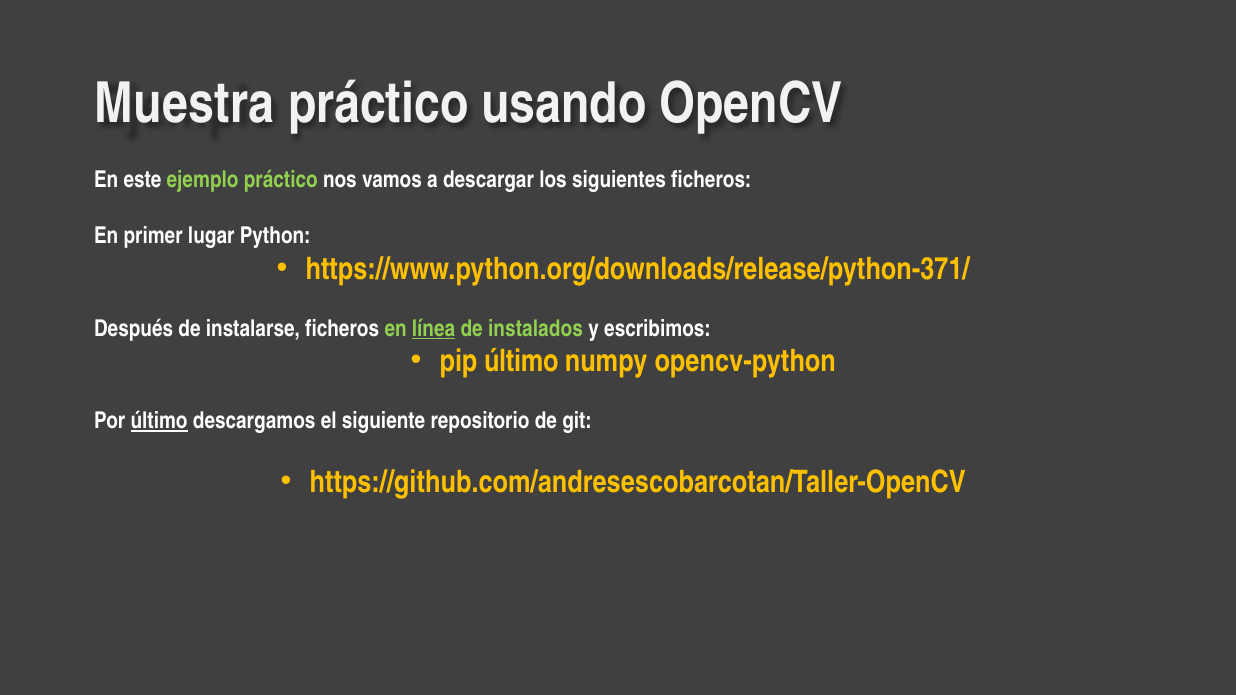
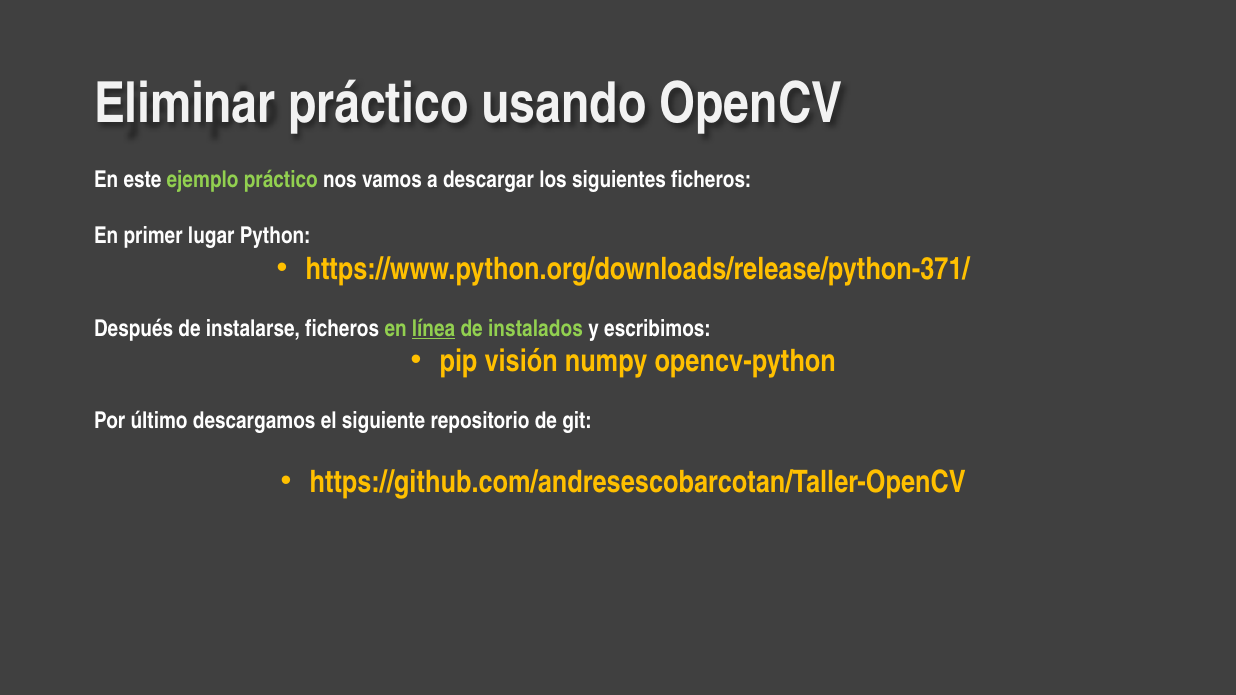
Muestra: Muestra -> Eliminar (185, 104)
pip último: último -> visión (521, 362)
último underline: present -> none (159, 421)
